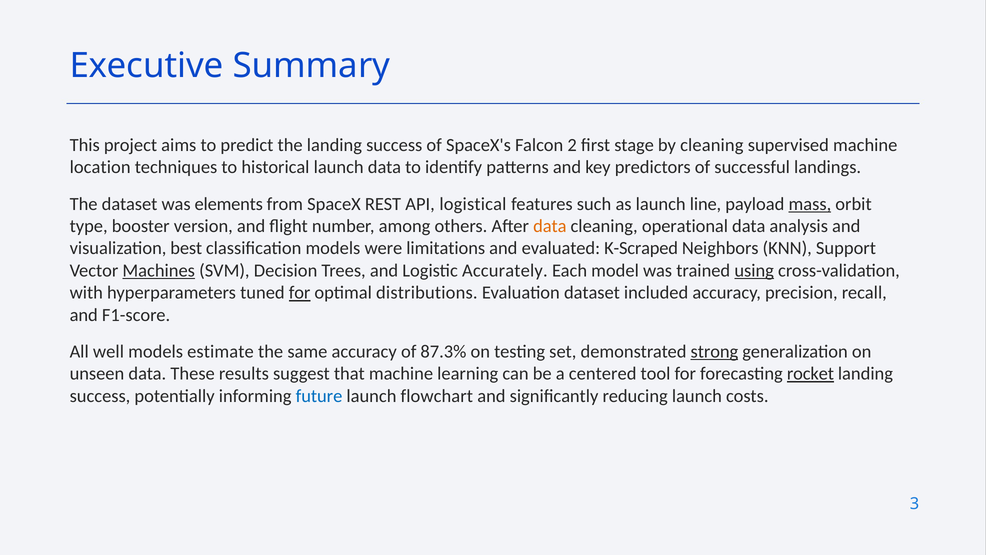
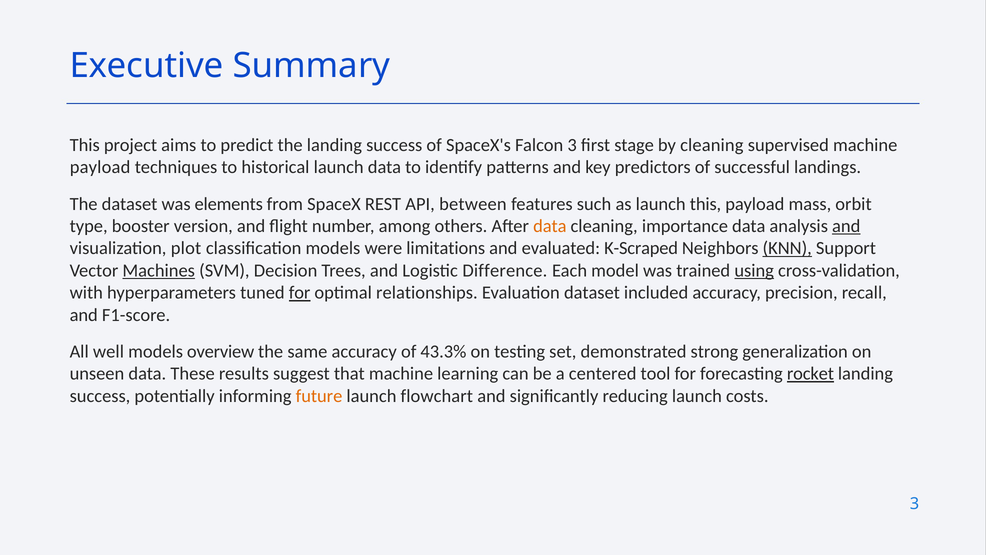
Falcon 2: 2 -> 3 (572, 145)
location: location -> payload (100, 167)
logistical: logistical -> between (473, 204)
launch line: line -> this (706, 204)
mass underline: present -> none (810, 204)
operational: operational -> importance (685, 226)
and underline: none -> present (846, 226)
best: best -> plot (186, 248)
KNN underline: none -> present (787, 248)
Accurately: Accurately -> Difference (505, 270)
distributions: distributions -> relationships (427, 293)
estimate: estimate -> overview (221, 351)
87.3%: 87.3% -> 43.3% (443, 351)
strong underline: present -> none (714, 351)
future colour: blue -> orange (319, 396)
